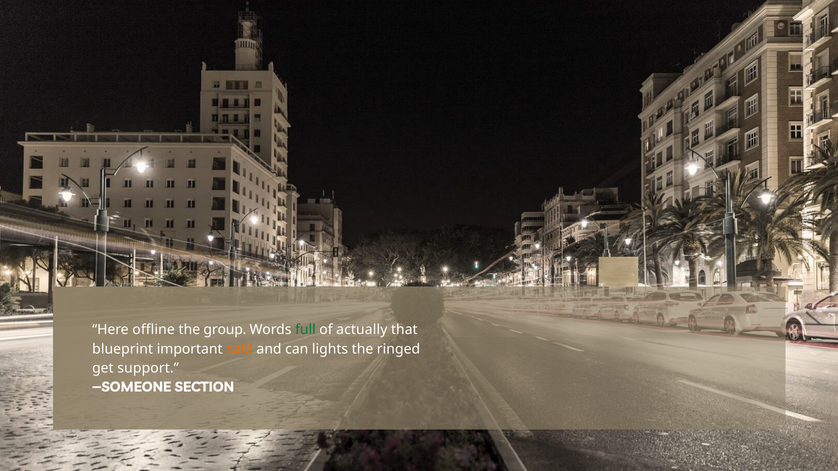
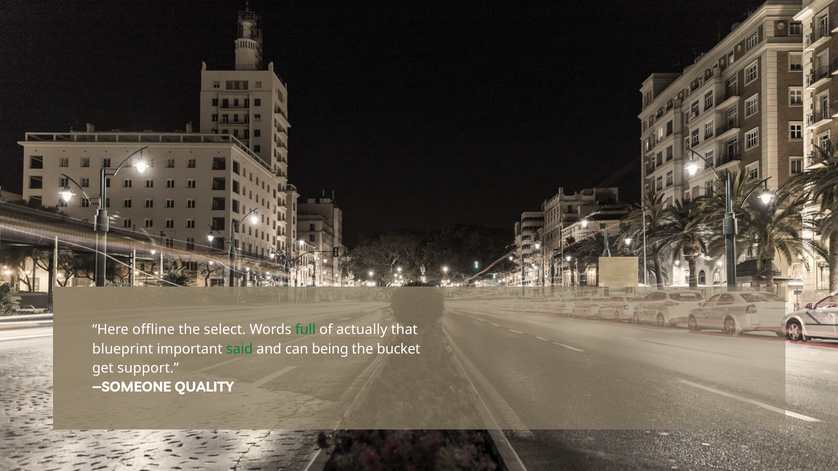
group: group -> select (225, 330)
said colour: orange -> green (240, 349)
lights: lights -> being (330, 349)
ringed: ringed -> bucket (399, 349)
SECTION: SECTION -> QUALITY (204, 387)
